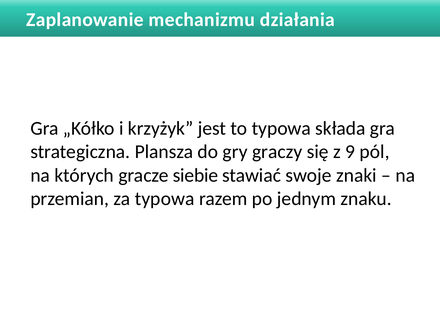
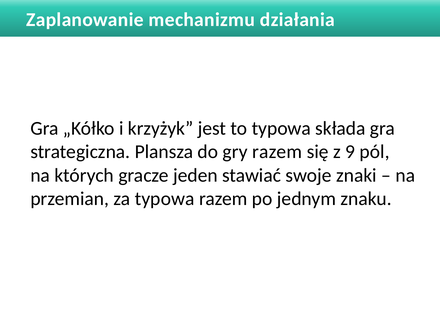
gry graczy: graczy -> razem (277, 152)
siebie: siebie -> jeden (195, 175)
